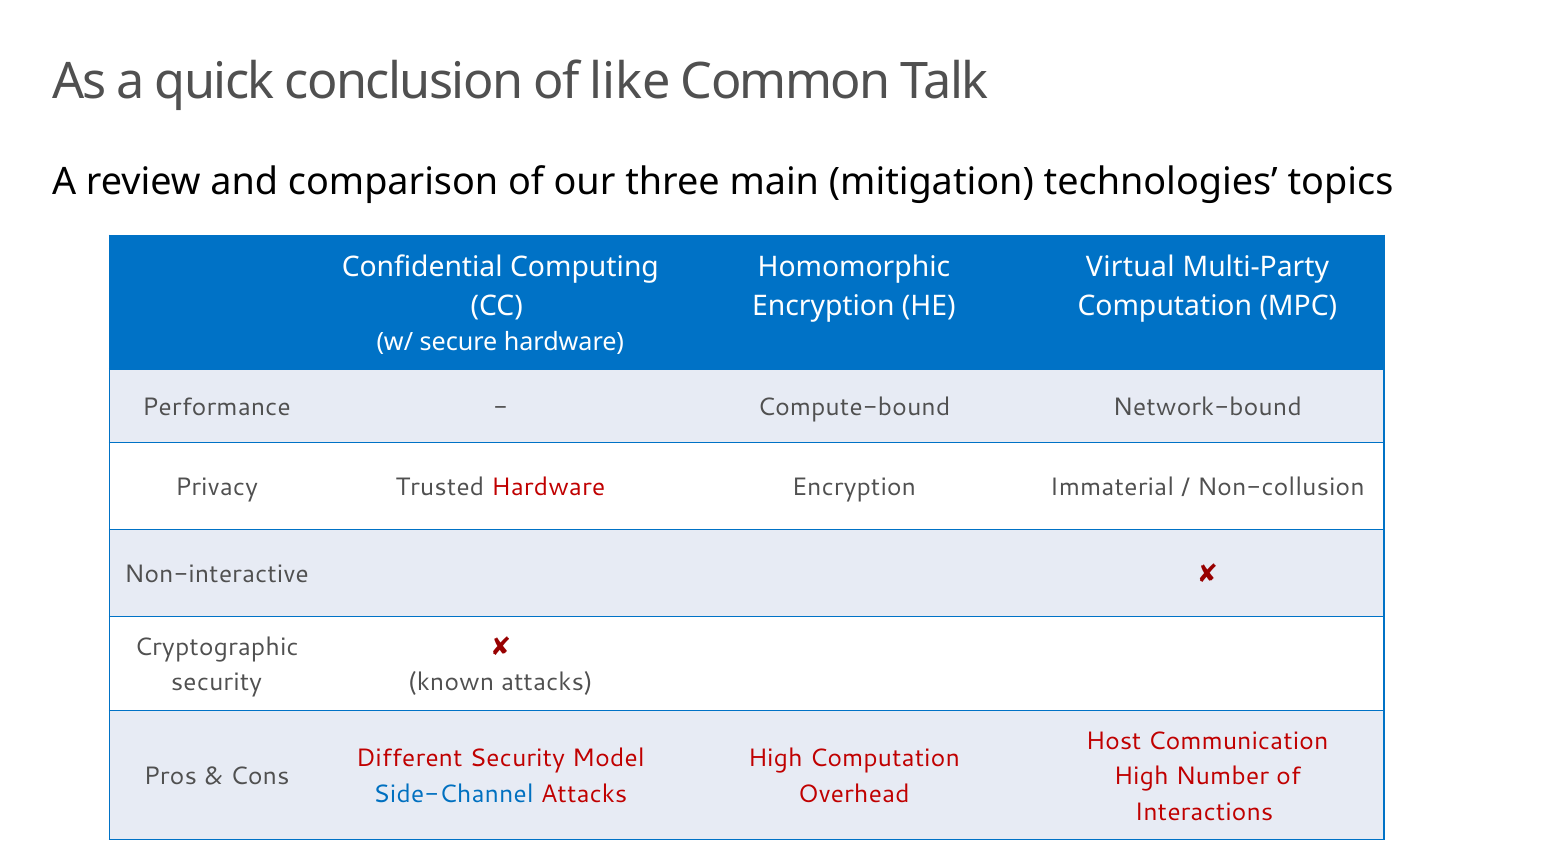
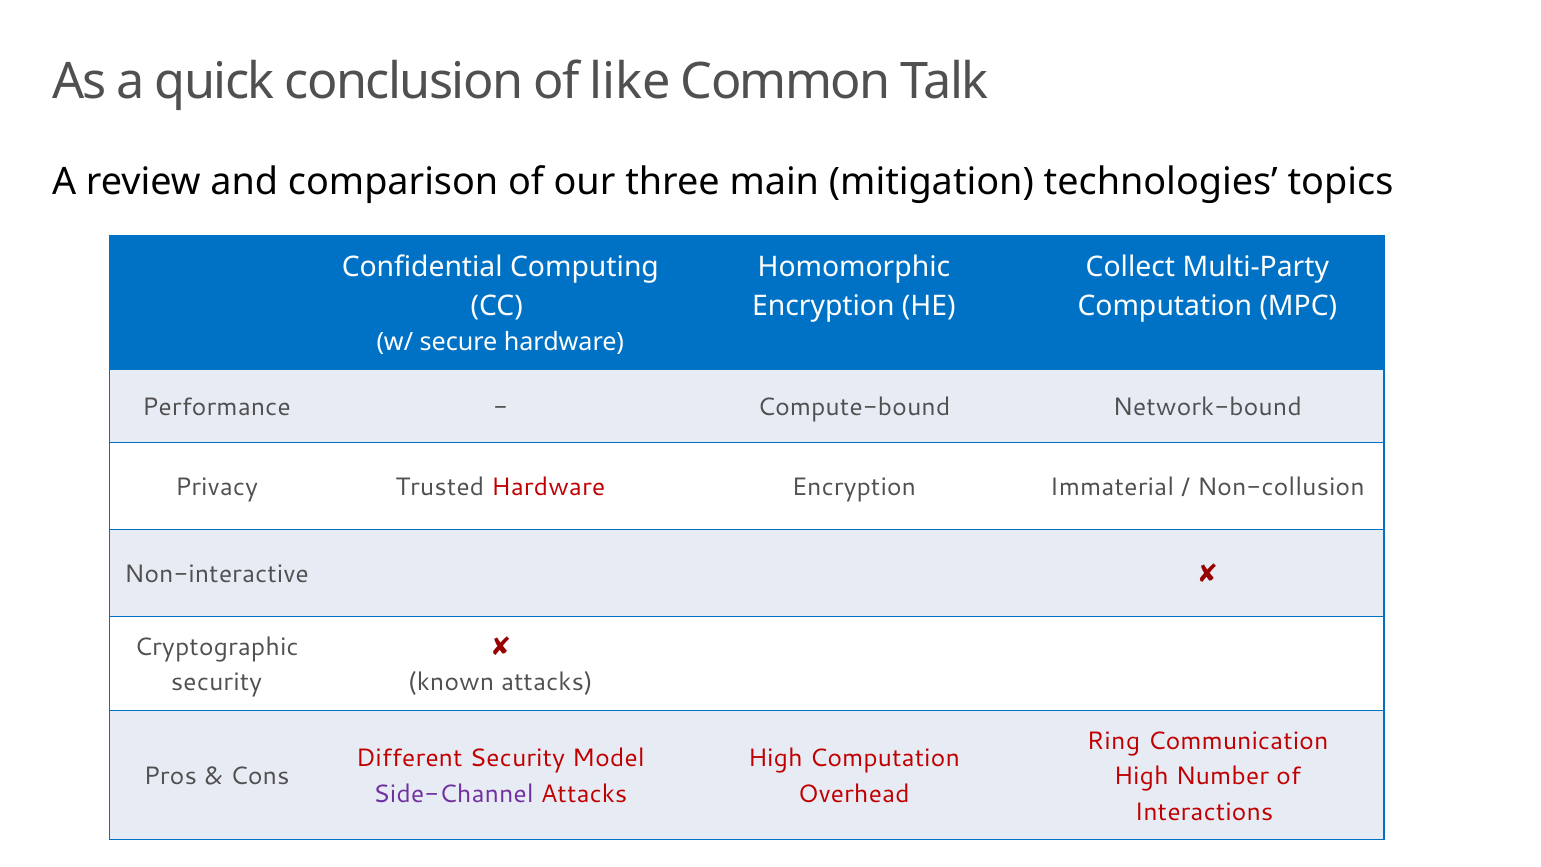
Virtual: Virtual -> Collect (1130, 267)
Host: Host -> Ring (1113, 740)
Side-Channel colour: blue -> purple (454, 794)
